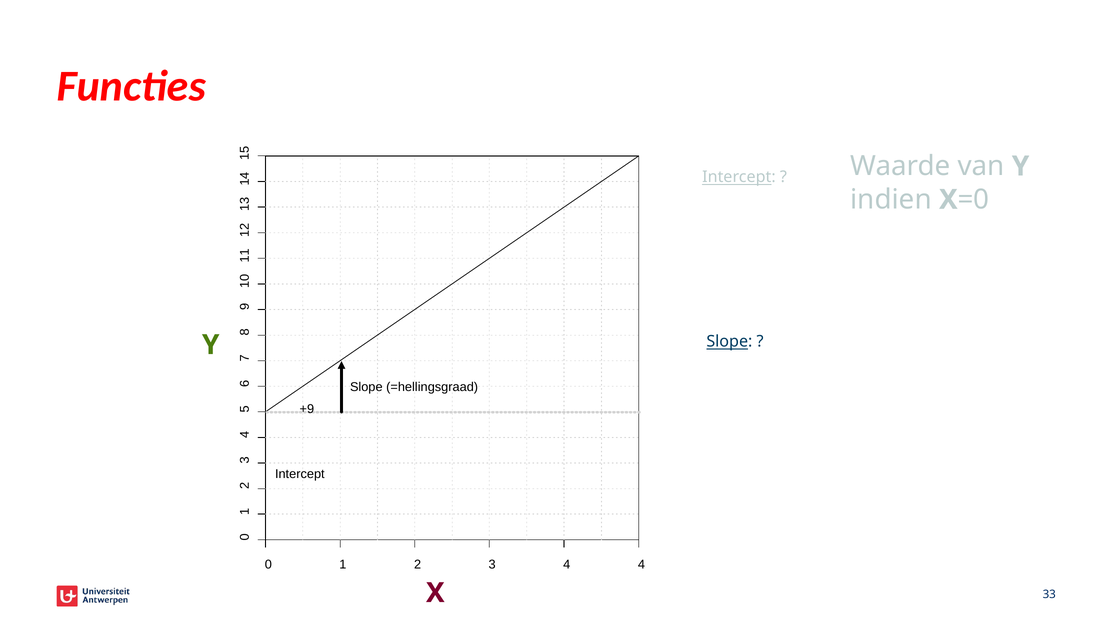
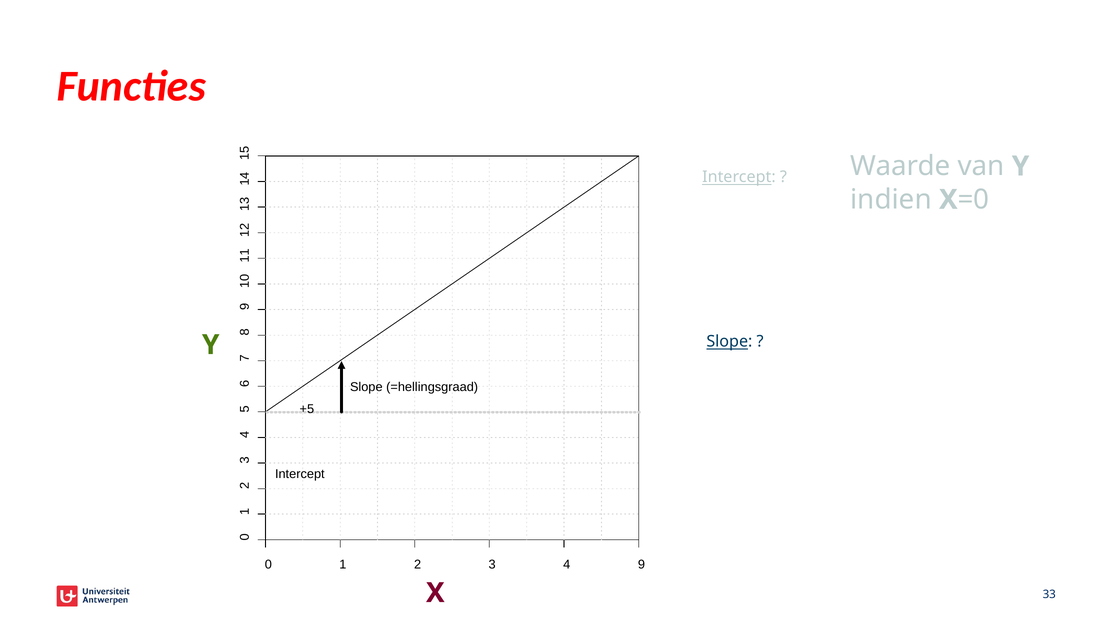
+9: +9 -> +5 (307, 409)
4 4: 4 -> 9 (641, 565)
